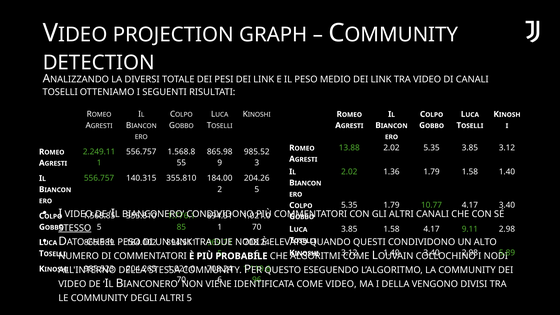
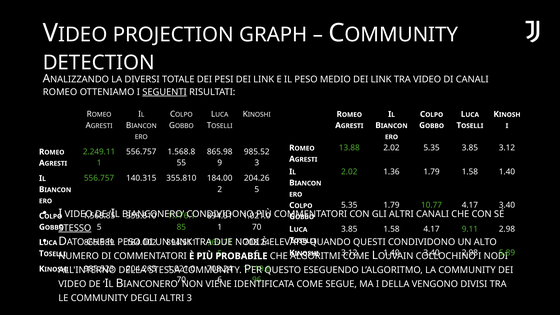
TOSELLI: TOSELLI -> ROMEO (60, 92)
SEGUENTI underline: none -> present (165, 92)
COME VIDEO: VIDEO -> SEGUE (341, 284)
ALTRI 5: 5 -> 3 (189, 298)
